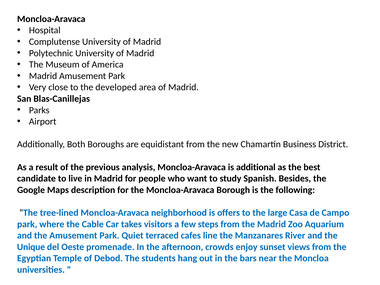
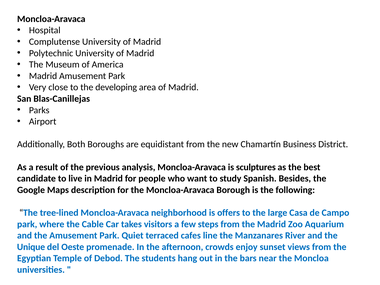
developed: developed -> developing (116, 87)
additional: additional -> sculptures (256, 167)
